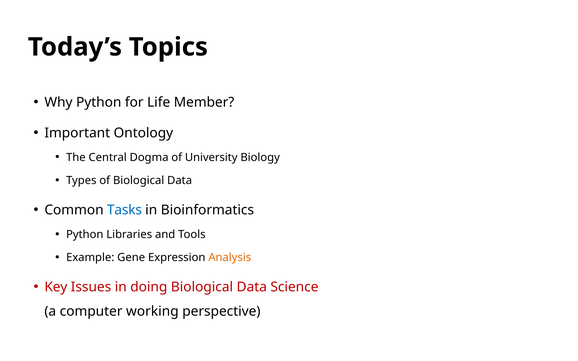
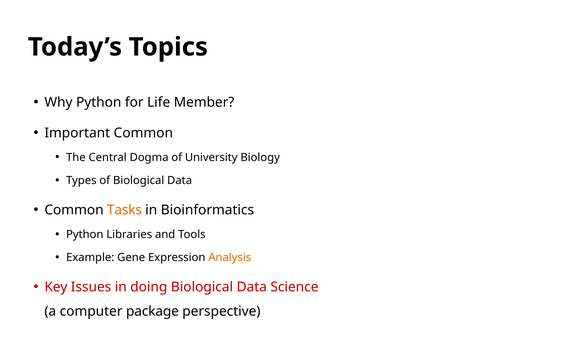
Important Ontology: Ontology -> Common (143, 133)
Tasks colour: blue -> orange (124, 210)
working: working -> package (152, 312)
